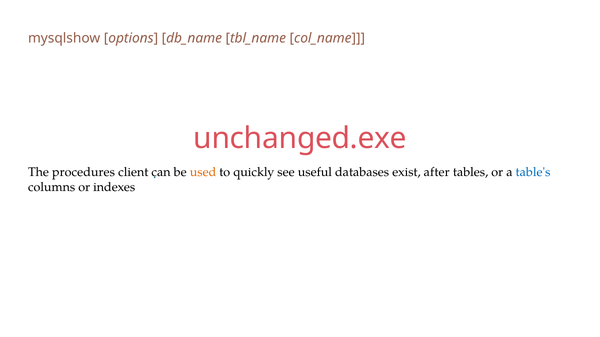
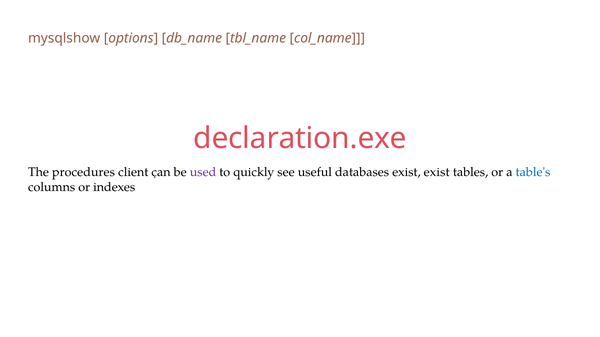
unchanged.exe: unchanged.exe -> declaration.exe (300, 139)
used colour: orange -> purple (203, 172)
exist after: after -> exist (437, 172)
